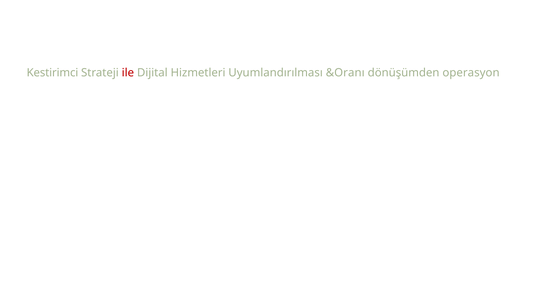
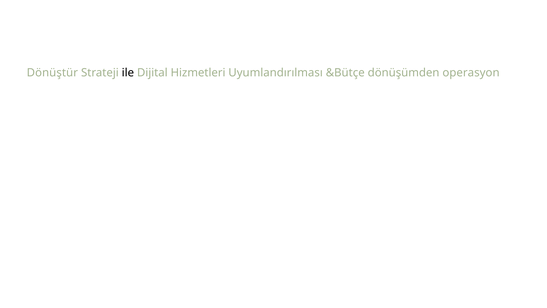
Kestirimci: Kestirimci -> Dönüştür (52, 73)
ile colour: red -> black (128, 73)
&Oranı: &Oranı -> &Bütçe (345, 73)
